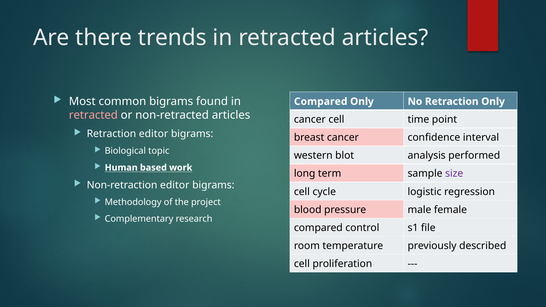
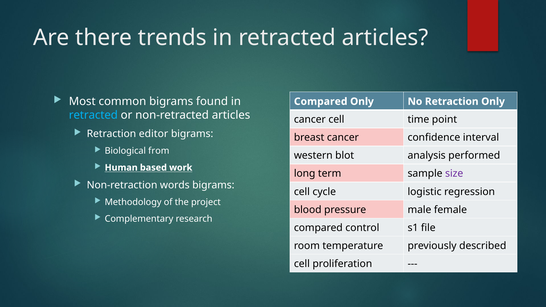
retracted colour: pink -> light blue (93, 115)
topic: topic -> from (159, 151)
Non-retraction editor: editor -> words (175, 185)
